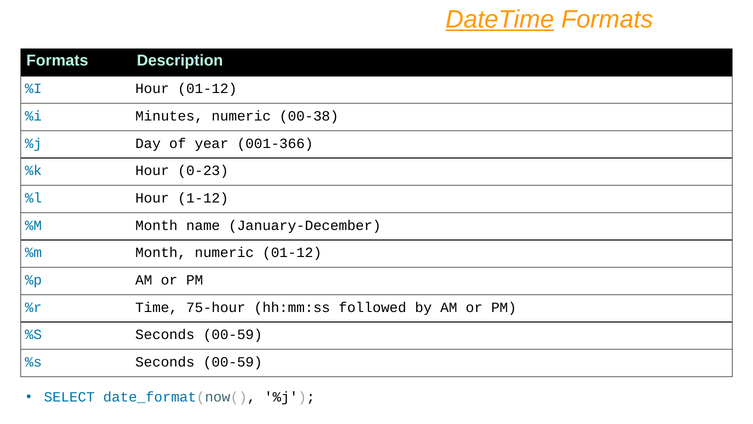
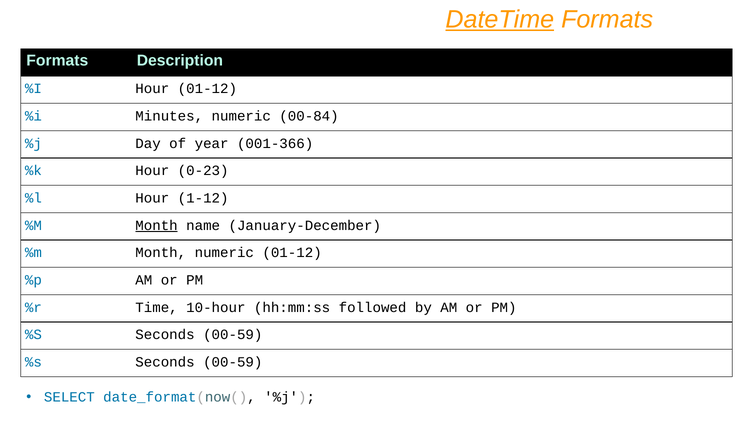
00-38: 00-38 -> 00-84 (309, 116)
Month underline: none -> present (157, 225)
75-hour: 75-hour -> 10-hour (216, 307)
